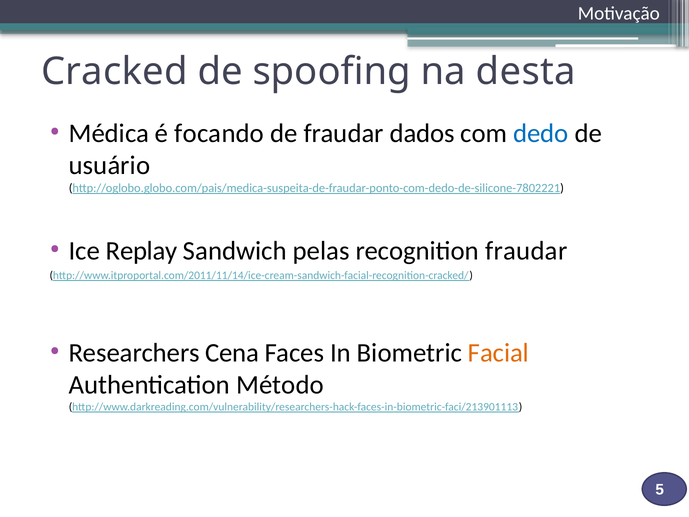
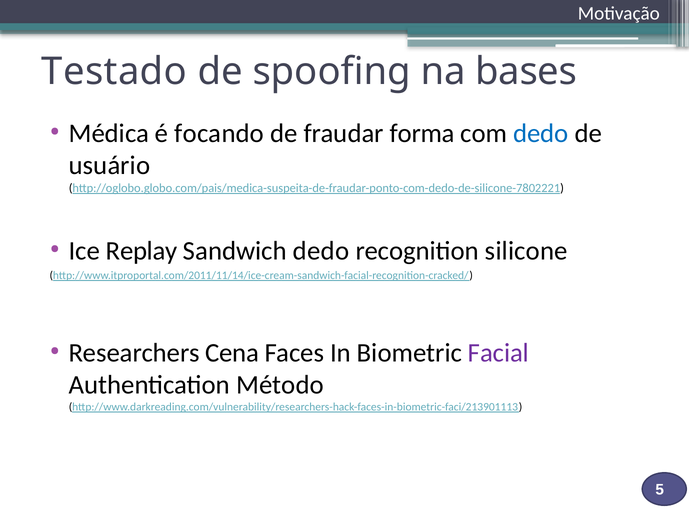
Cracked: Cracked -> Testado (114, 72)
desta: desta -> bases (526, 72)
dados: dados -> forma (422, 133)
Sandwich pelas: pelas -> dedo (321, 251)
recognition fraudar: fraudar -> silicone (526, 251)
Facial colour: orange -> purple (498, 353)
